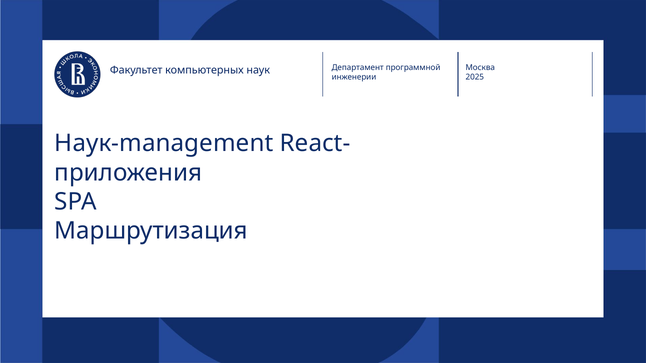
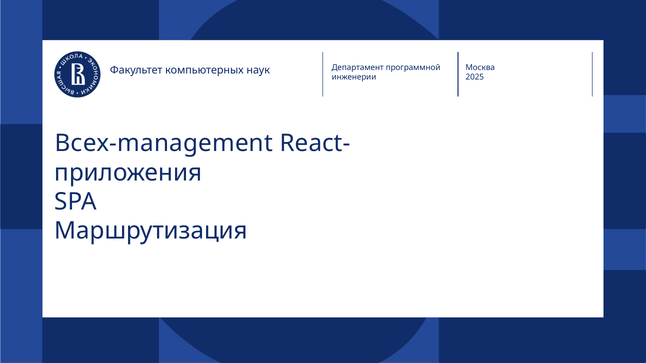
Наук-management: Наук-management -> Всех-management (164, 144)
